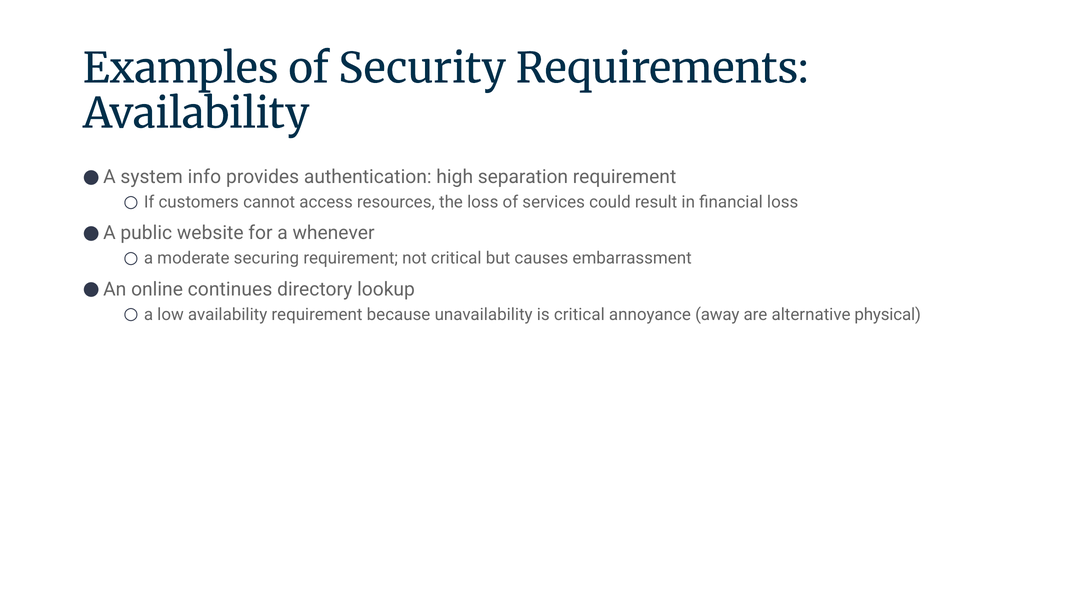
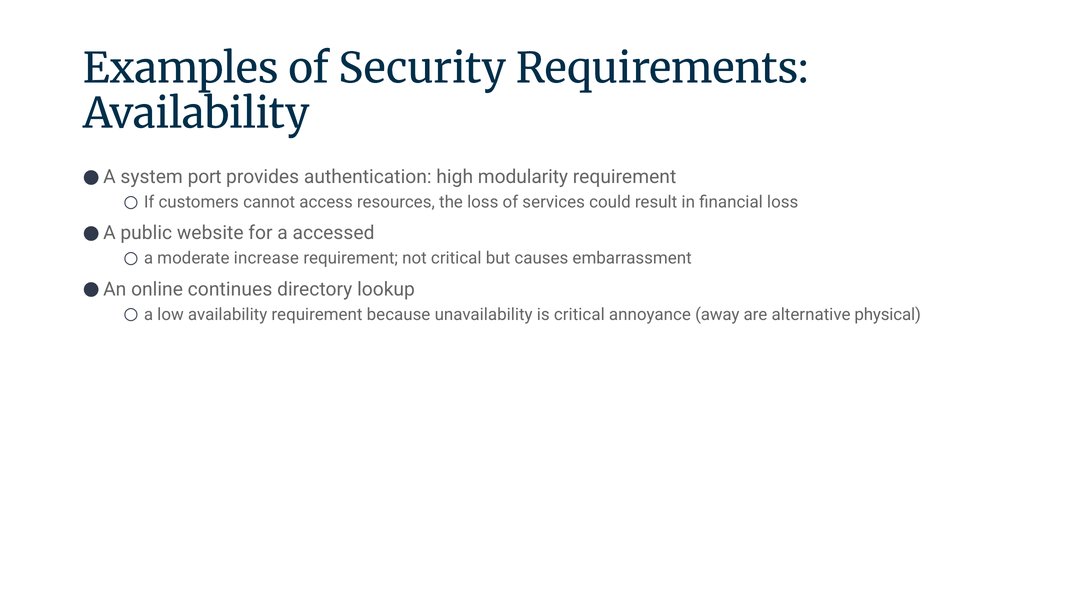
info: info -> port (205, 177)
separation: separation -> modularity (523, 177)
whenever: whenever -> accessed (334, 233)
securing: securing -> increase (266, 258)
